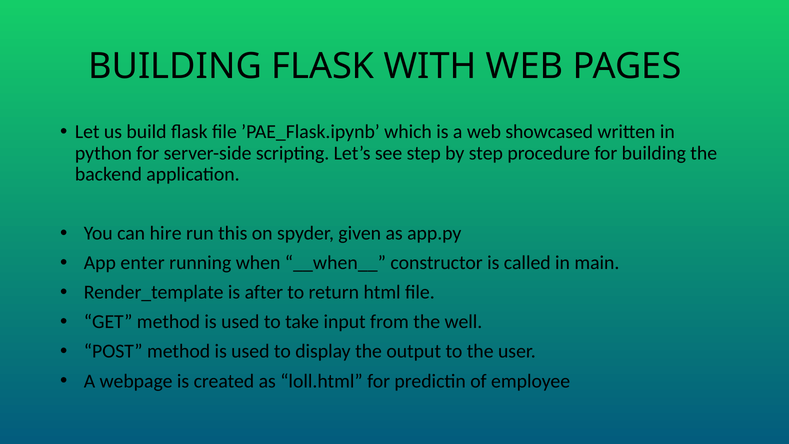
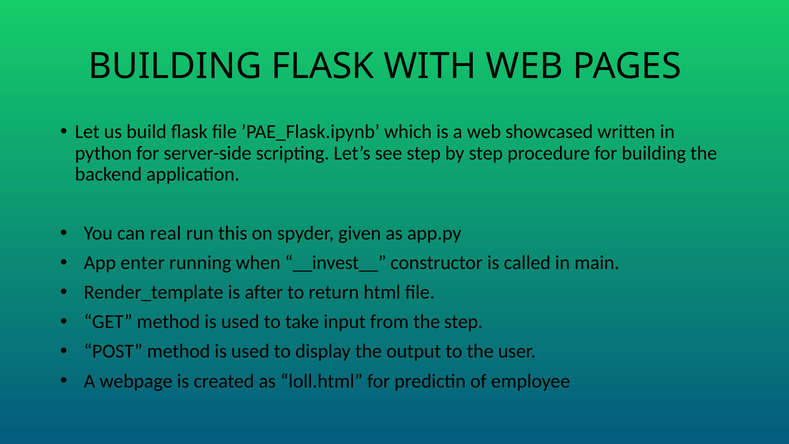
hire: hire -> real (166, 233)
__when__: __when__ -> __invest__ (336, 263)
the well: well -> step (464, 322)
